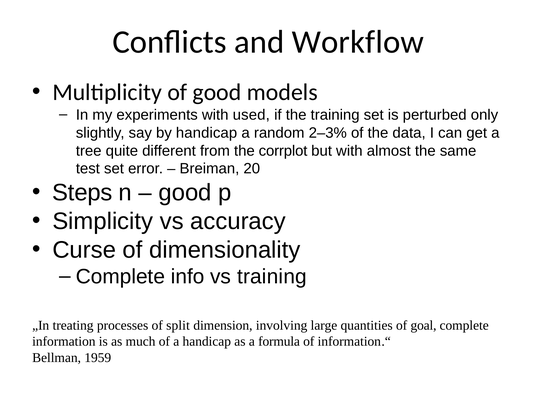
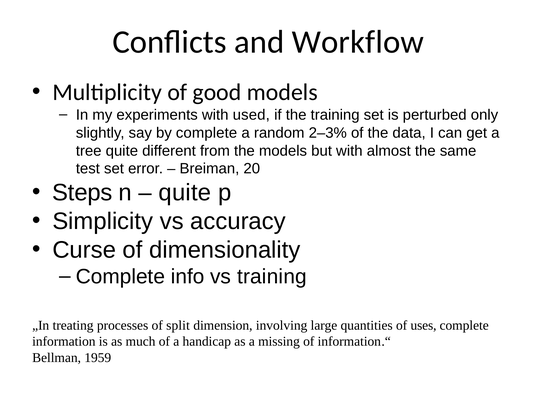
by handicap: handicap -> complete (207, 133)
the corrplot: corrplot -> models (283, 151)
good: good -> quite (185, 193)
goal: goal -> uses (423, 325)
formula: formula -> missing (279, 341)
